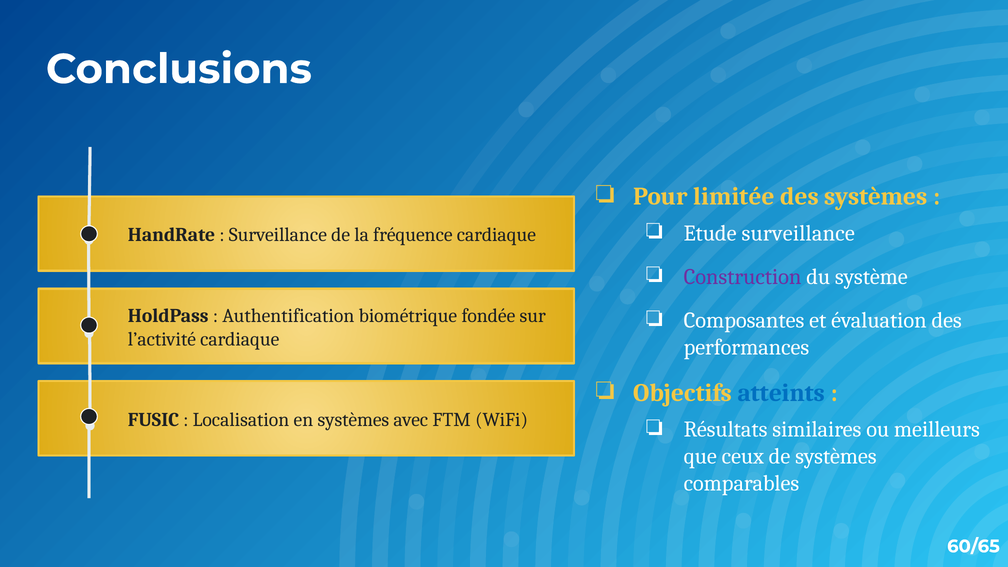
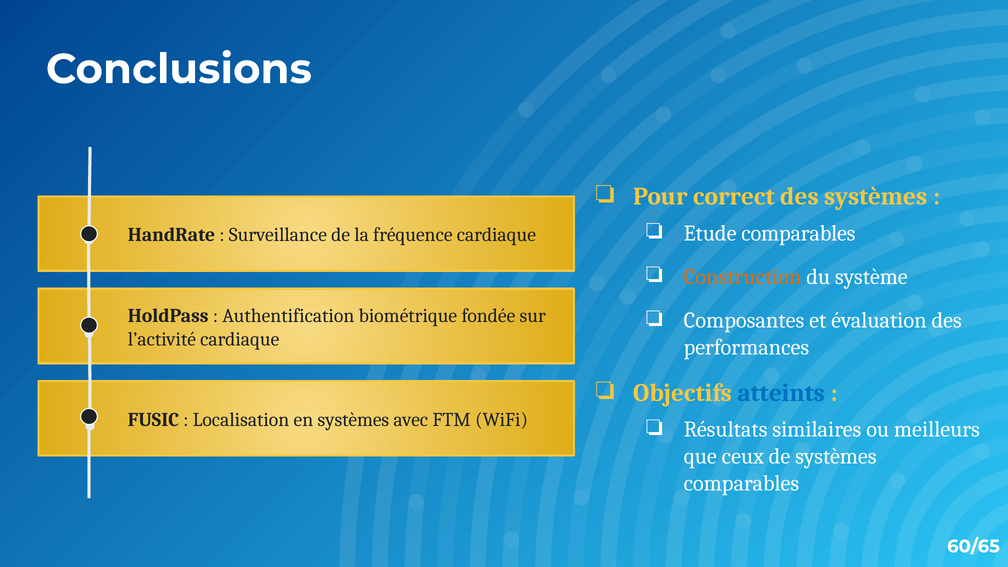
limitée: limitée -> correct (734, 196)
Etude surveillance: surveillance -> comparables (798, 233)
Construction colour: purple -> orange (743, 277)
